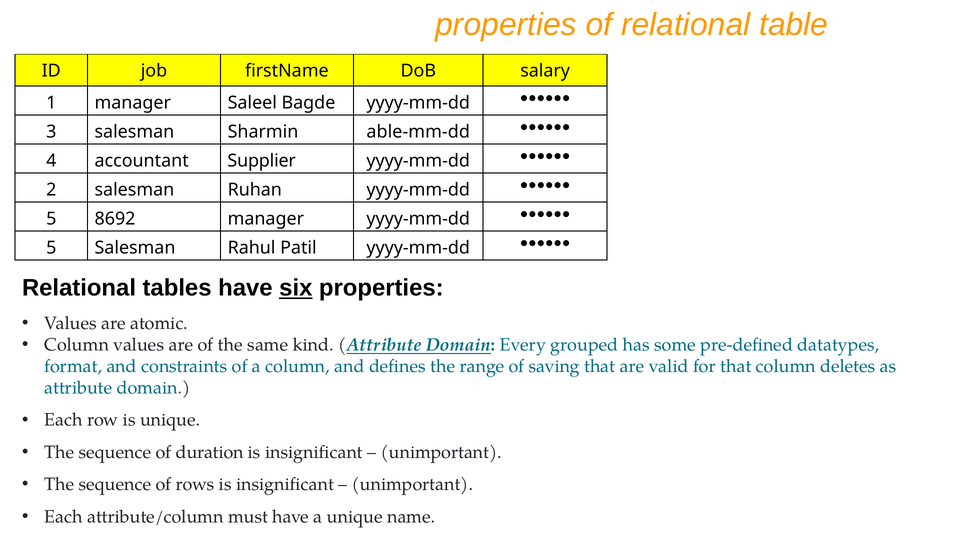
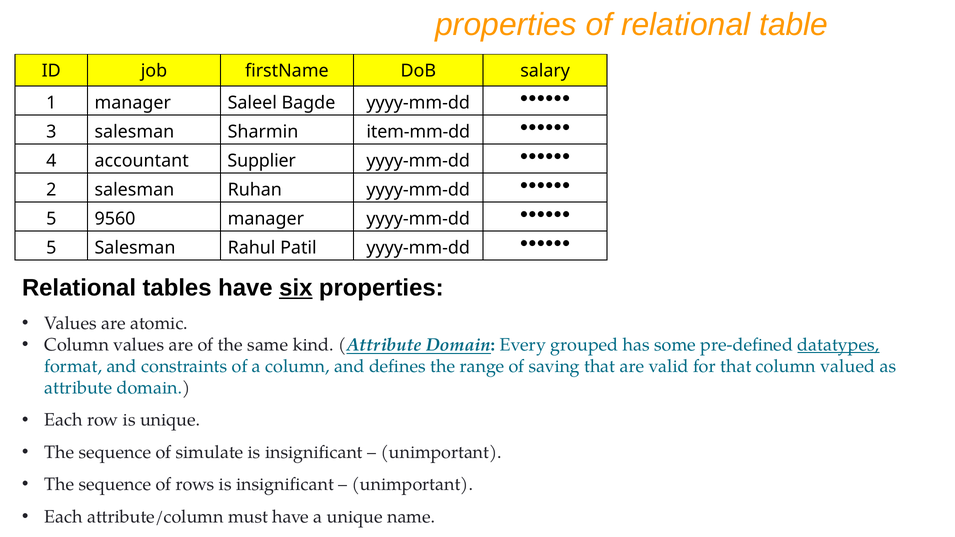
able-mm-dd: able-mm-dd -> item-mm-dd (418, 132)
8692: 8692 -> 9560 (115, 219)
datatypes underline: none -> present (838, 345)
deletes: deletes -> valued (848, 366)
duration: duration -> simulate (210, 452)
